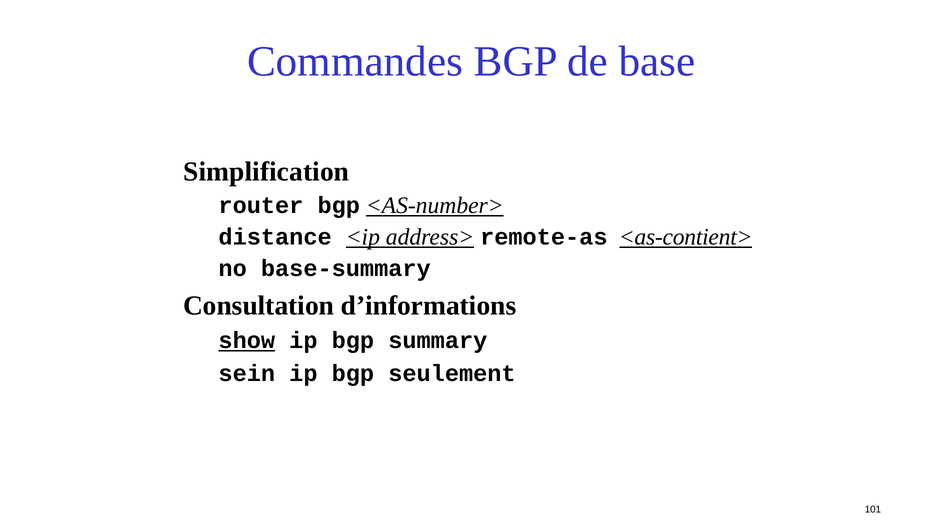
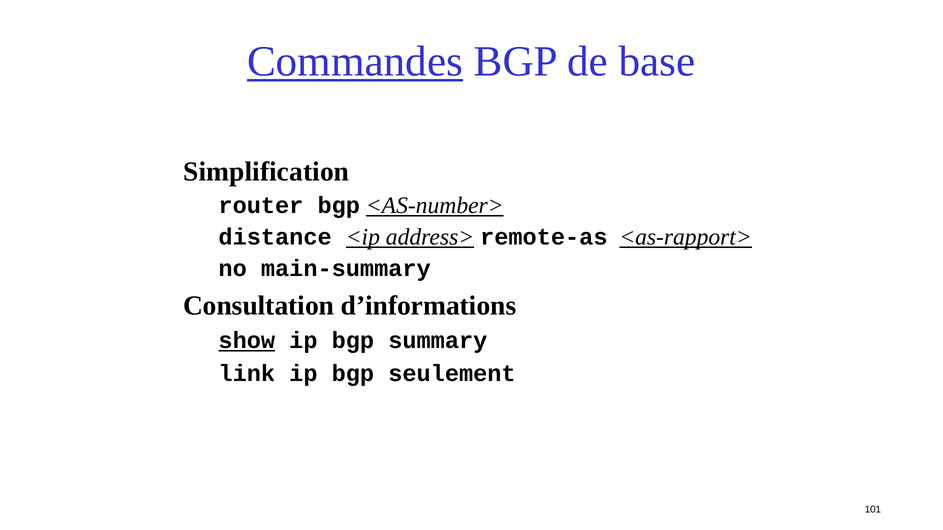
Commandes underline: none -> present (355, 62)
<as-contient>: <as-contient> -> <as-rapport> (686, 237)
base-summary: base-summary -> main-summary (346, 269)
sein: sein -> link (247, 374)
